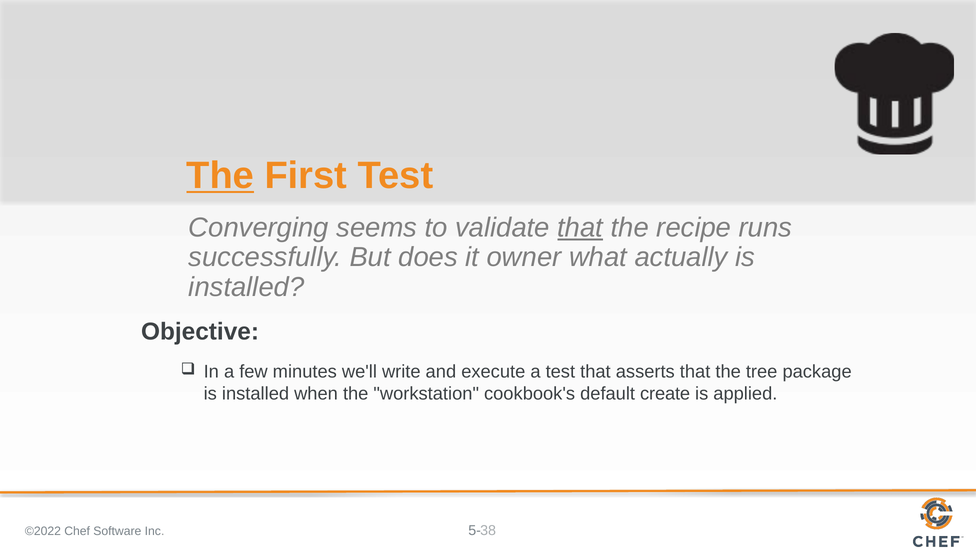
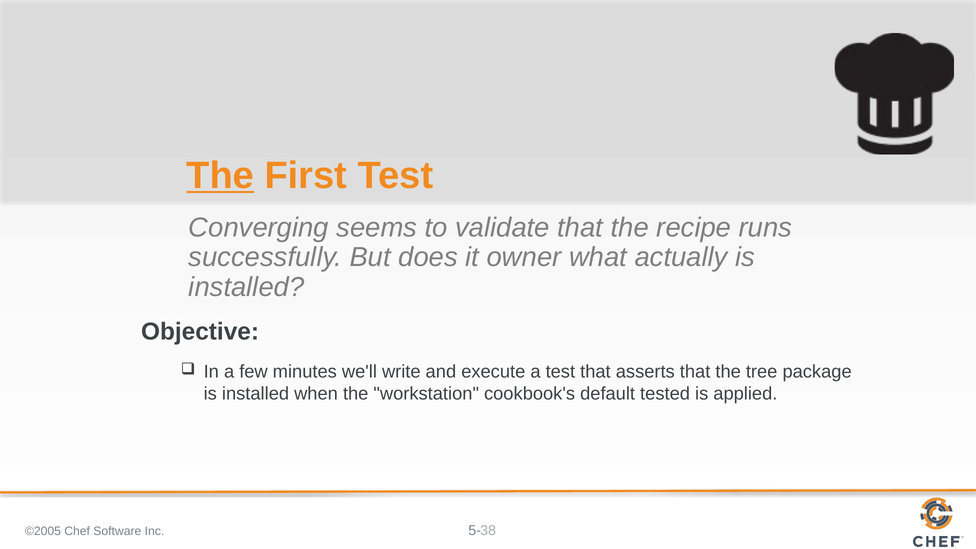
that underline: present -> none (580, 228)
create: create -> tested (665, 394)
©2022: ©2022 -> ©2005 (43, 531)
